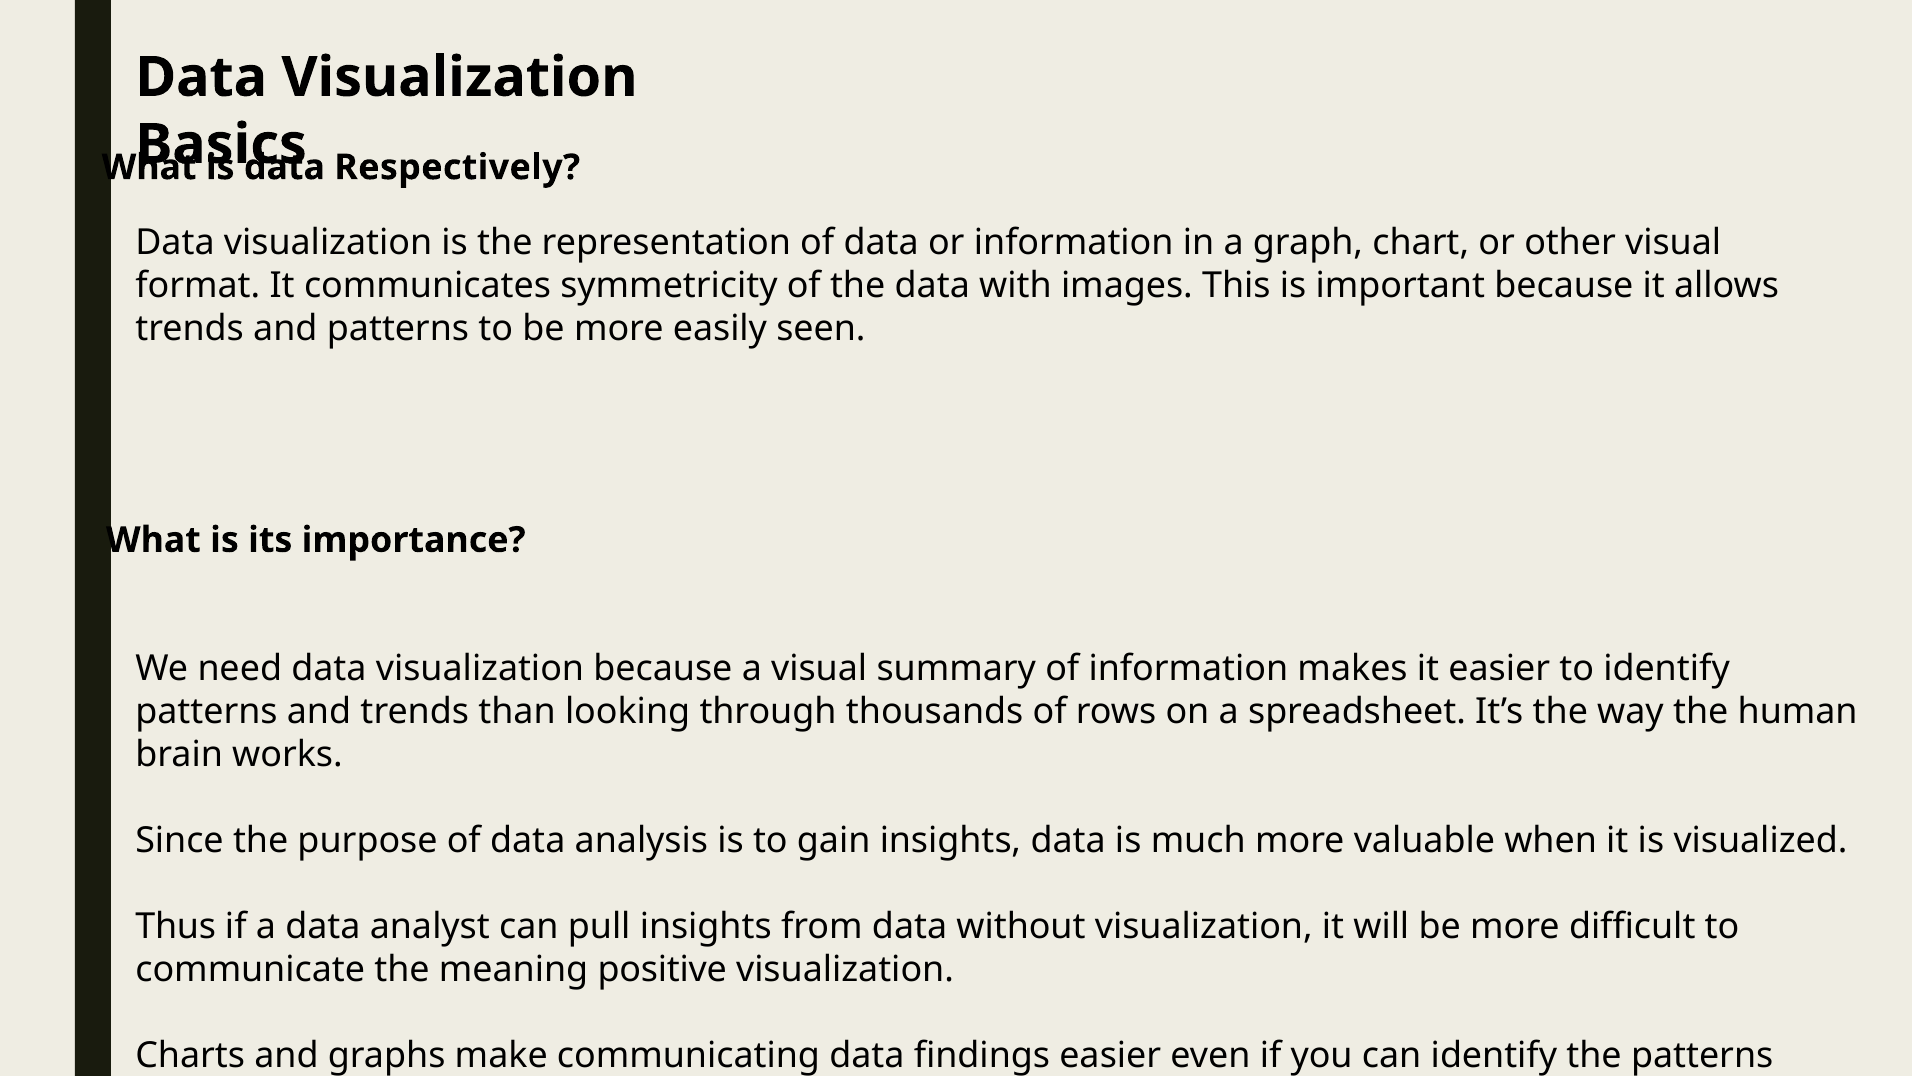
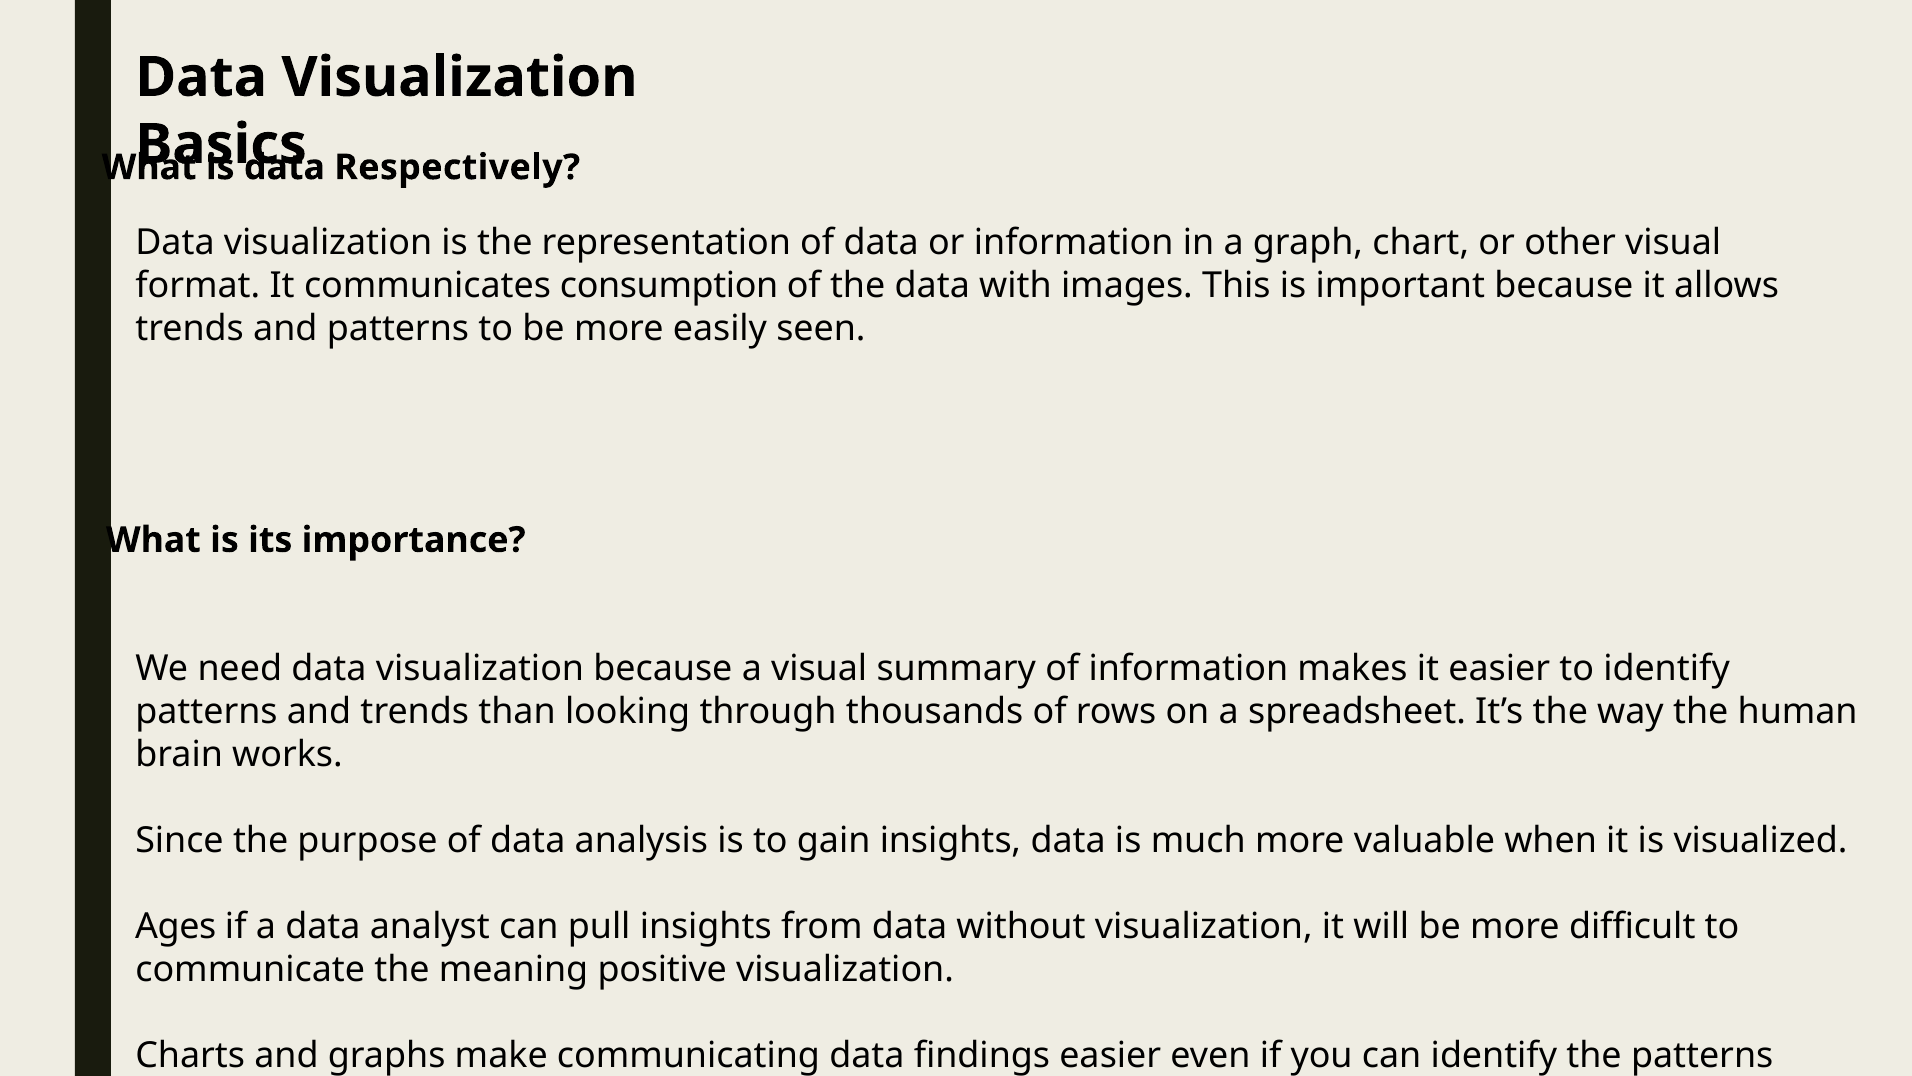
symmetricity: symmetricity -> consumption (669, 285)
Thus: Thus -> Ages (176, 926)
